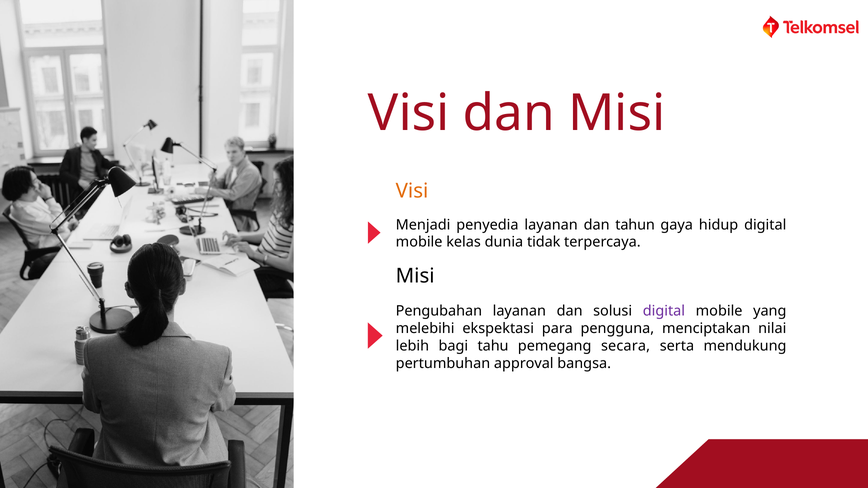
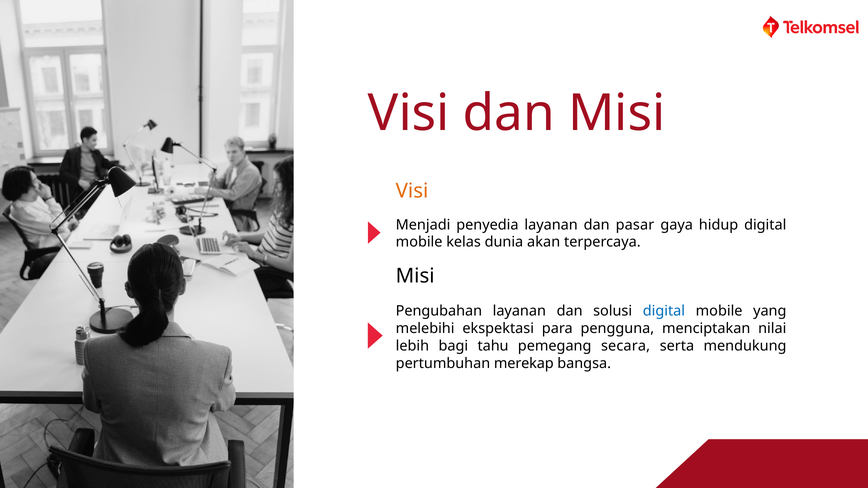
tahun: tahun -> pasar (635, 225)
tidak: tidak -> akan (544, 242)
digital colour: purple -> blue (664, 311)
approval: approval -> merekap (524, 363)
